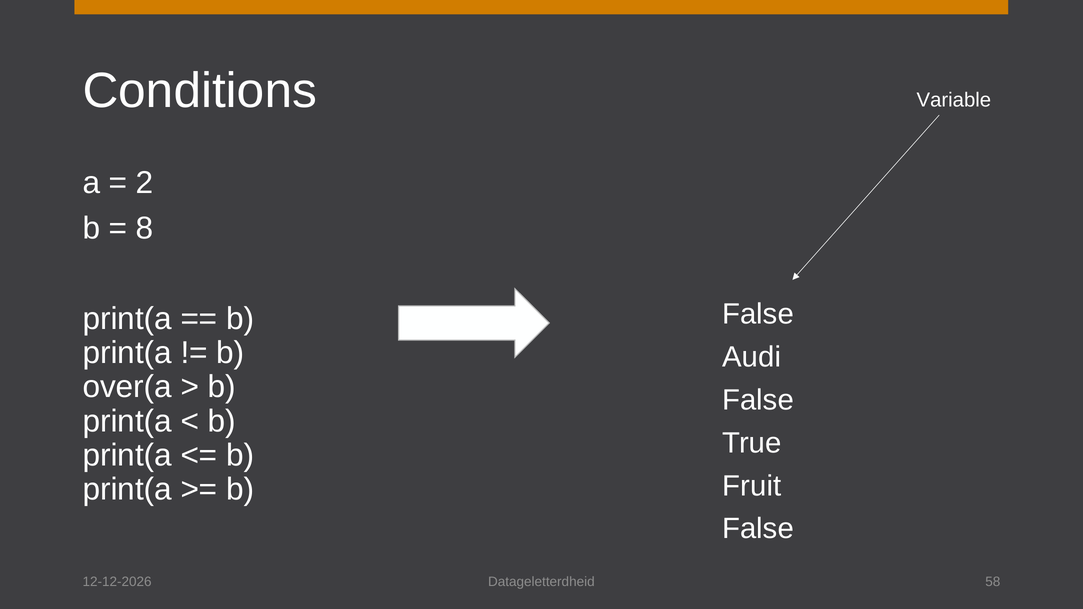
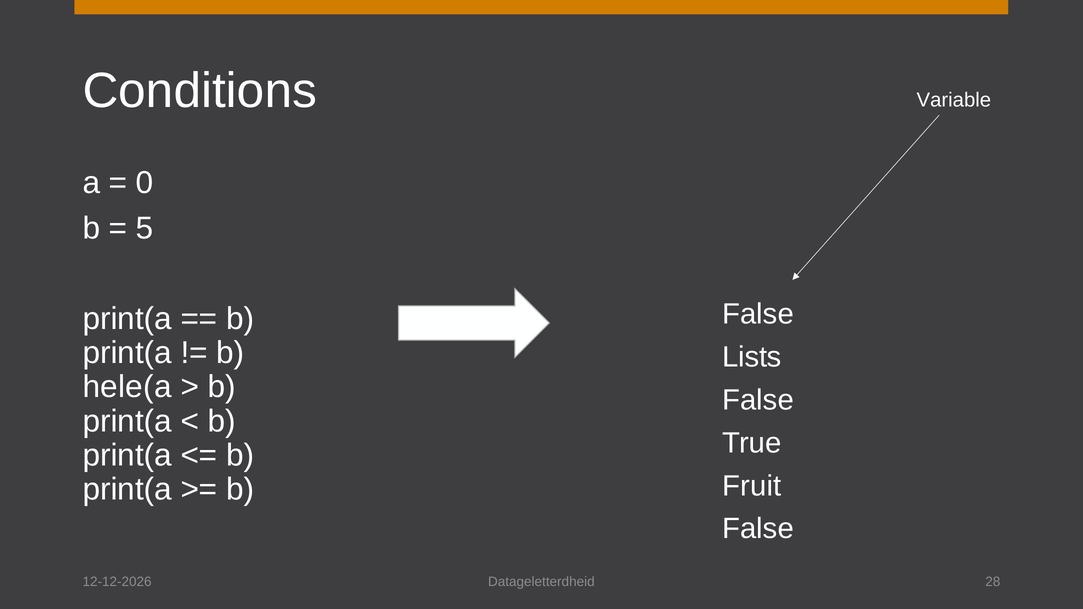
2: 2 -> 0 (145, 183)
8: 8 -> 5 (145, 228)
Audi: Audi -> Lists (752, 357)
over(a: over(a -> hele(a (127, 387)
58: 58 -> 28 (993, 582)
